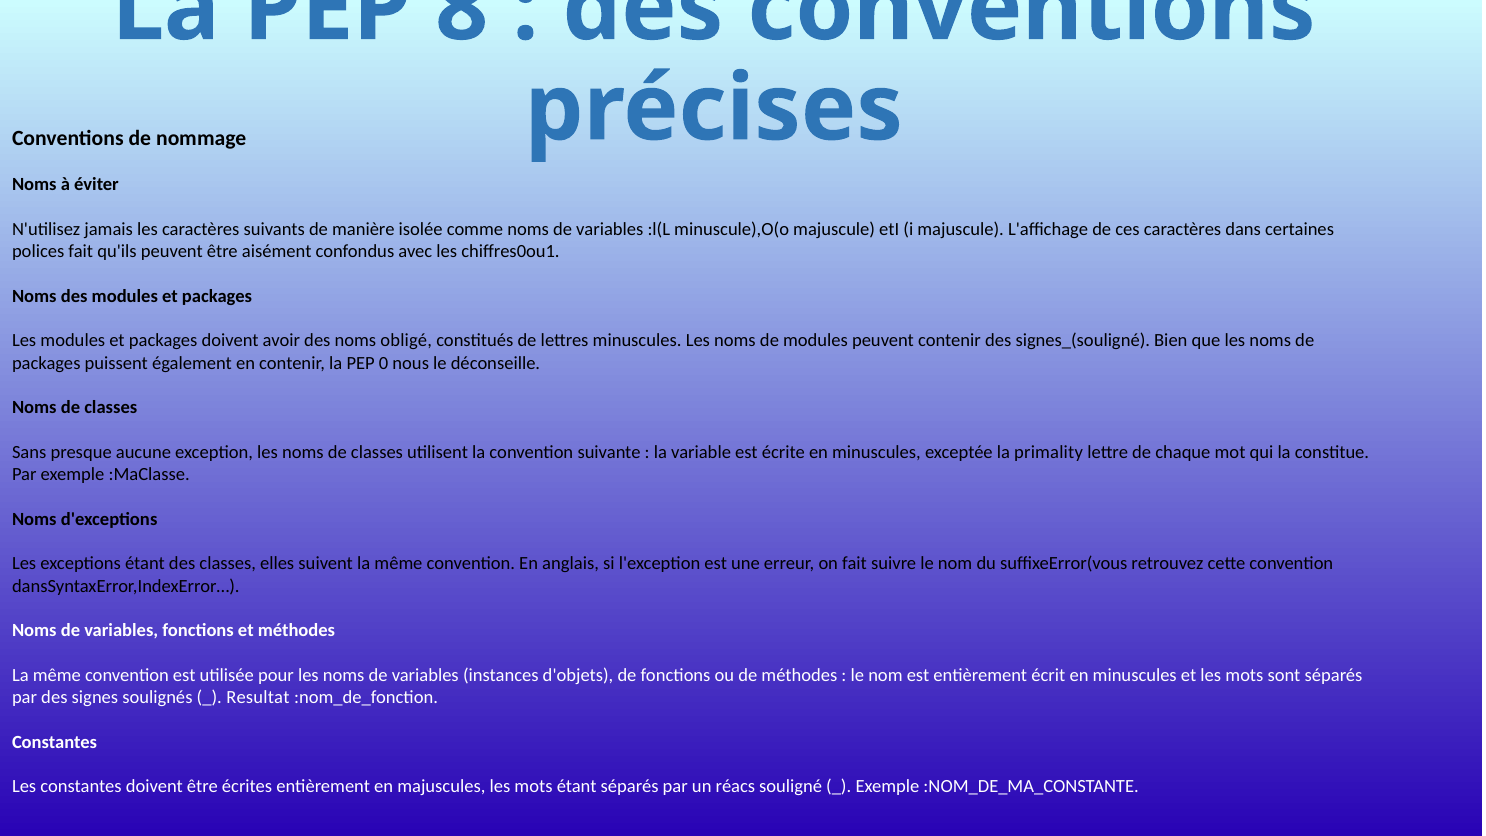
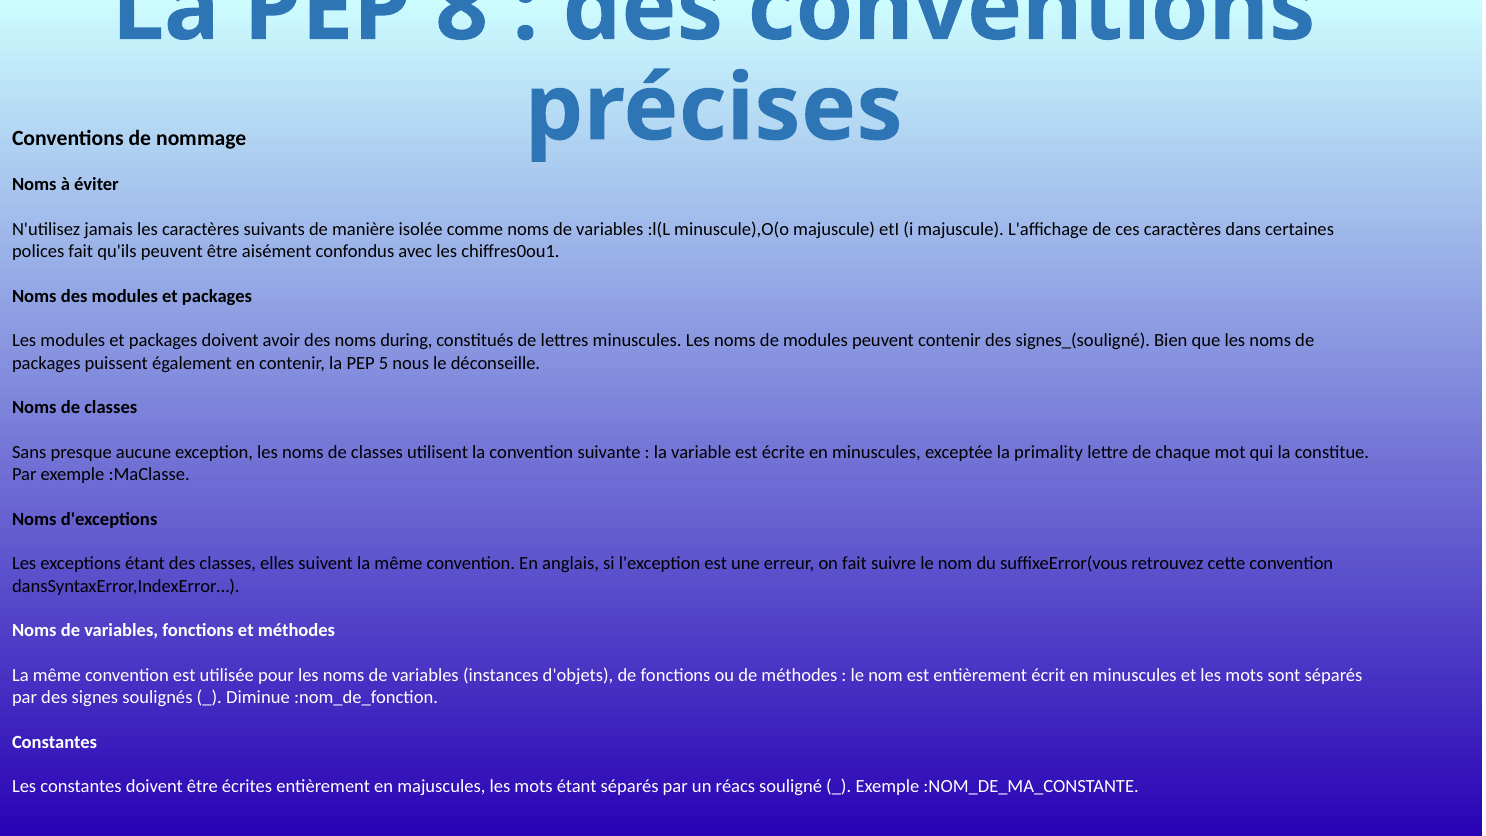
obligé: obligé -> during (406, 341)
0: 0 -> 5 (384, 363)
Resultat: Resultat -> Diminue (258, 697)
